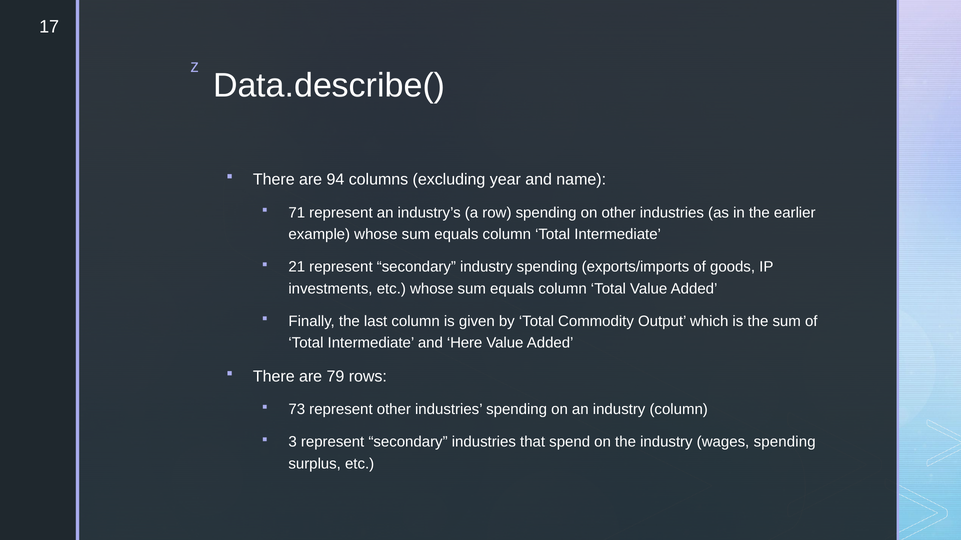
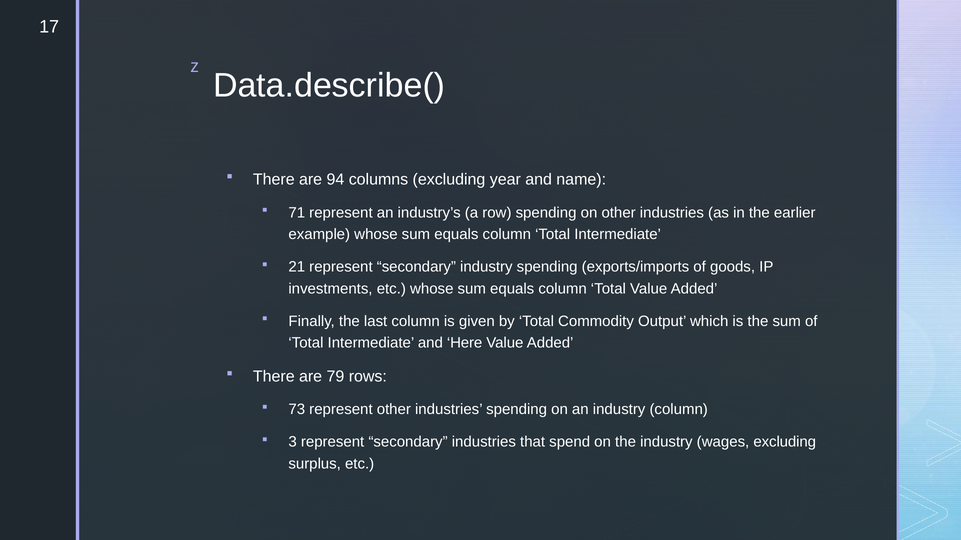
wages spending: spending -> excluding (785, 442)
